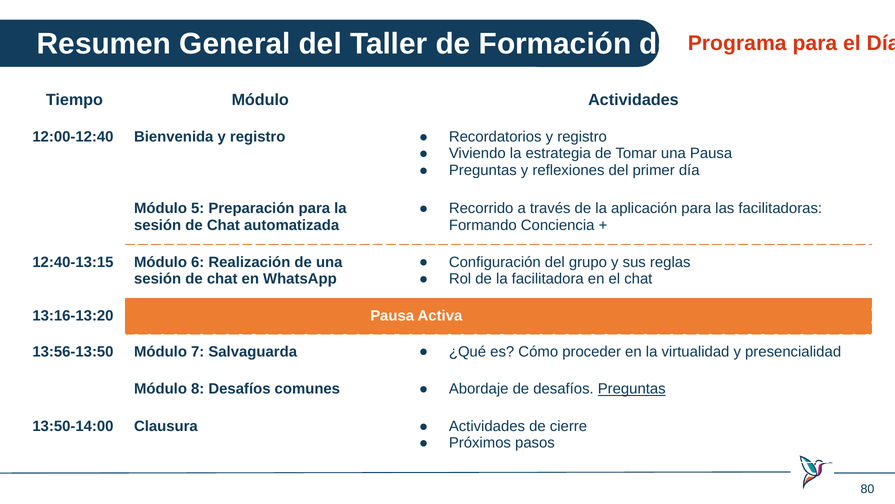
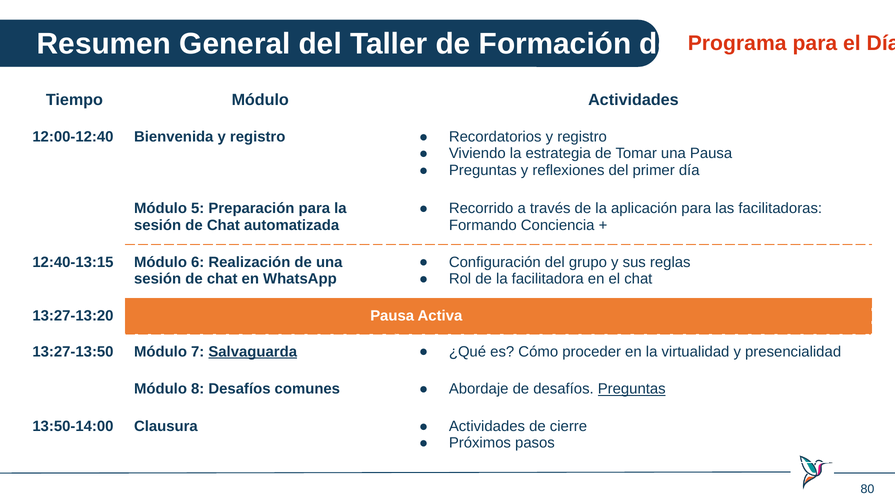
13:16-13:20: 13:16-13:20 -> 13:27-13:20 (73, 315)
13:56-13:50: 13:56-13:50 -> 13:27-13:50 (73, 351)
Salvaguarda underline: none -> present (253, 351)
